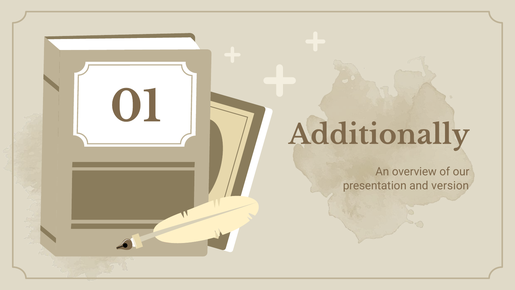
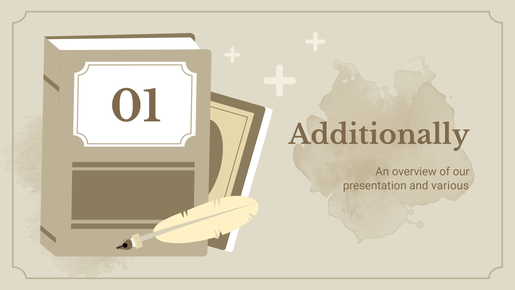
version: version -> various (450, 185)
